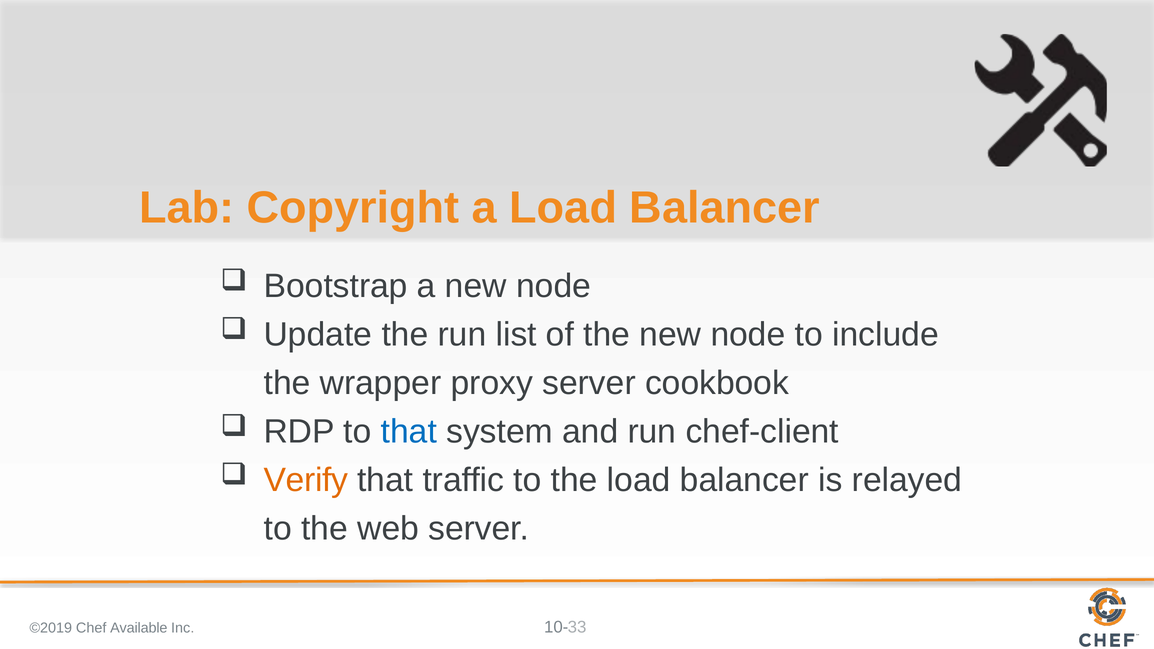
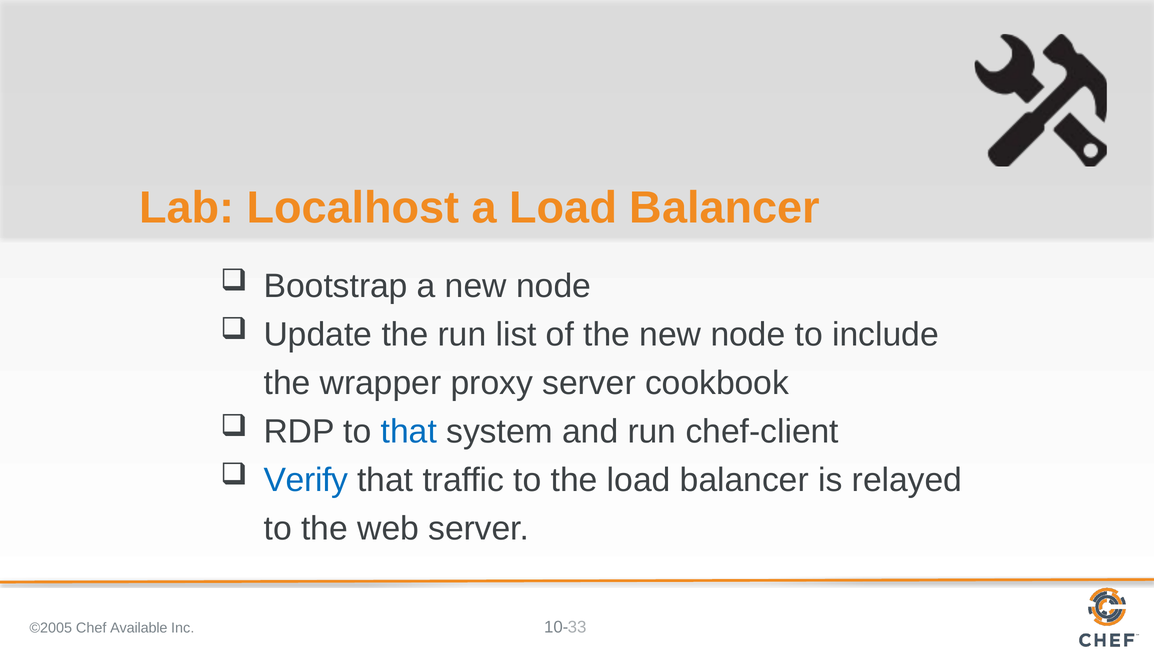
Copyright: Copyright -> Localhost (353, 208)
Verify colour: orange -> blue (306, 480)
©2019: ©2019 -> ©2005 (51, 628)
